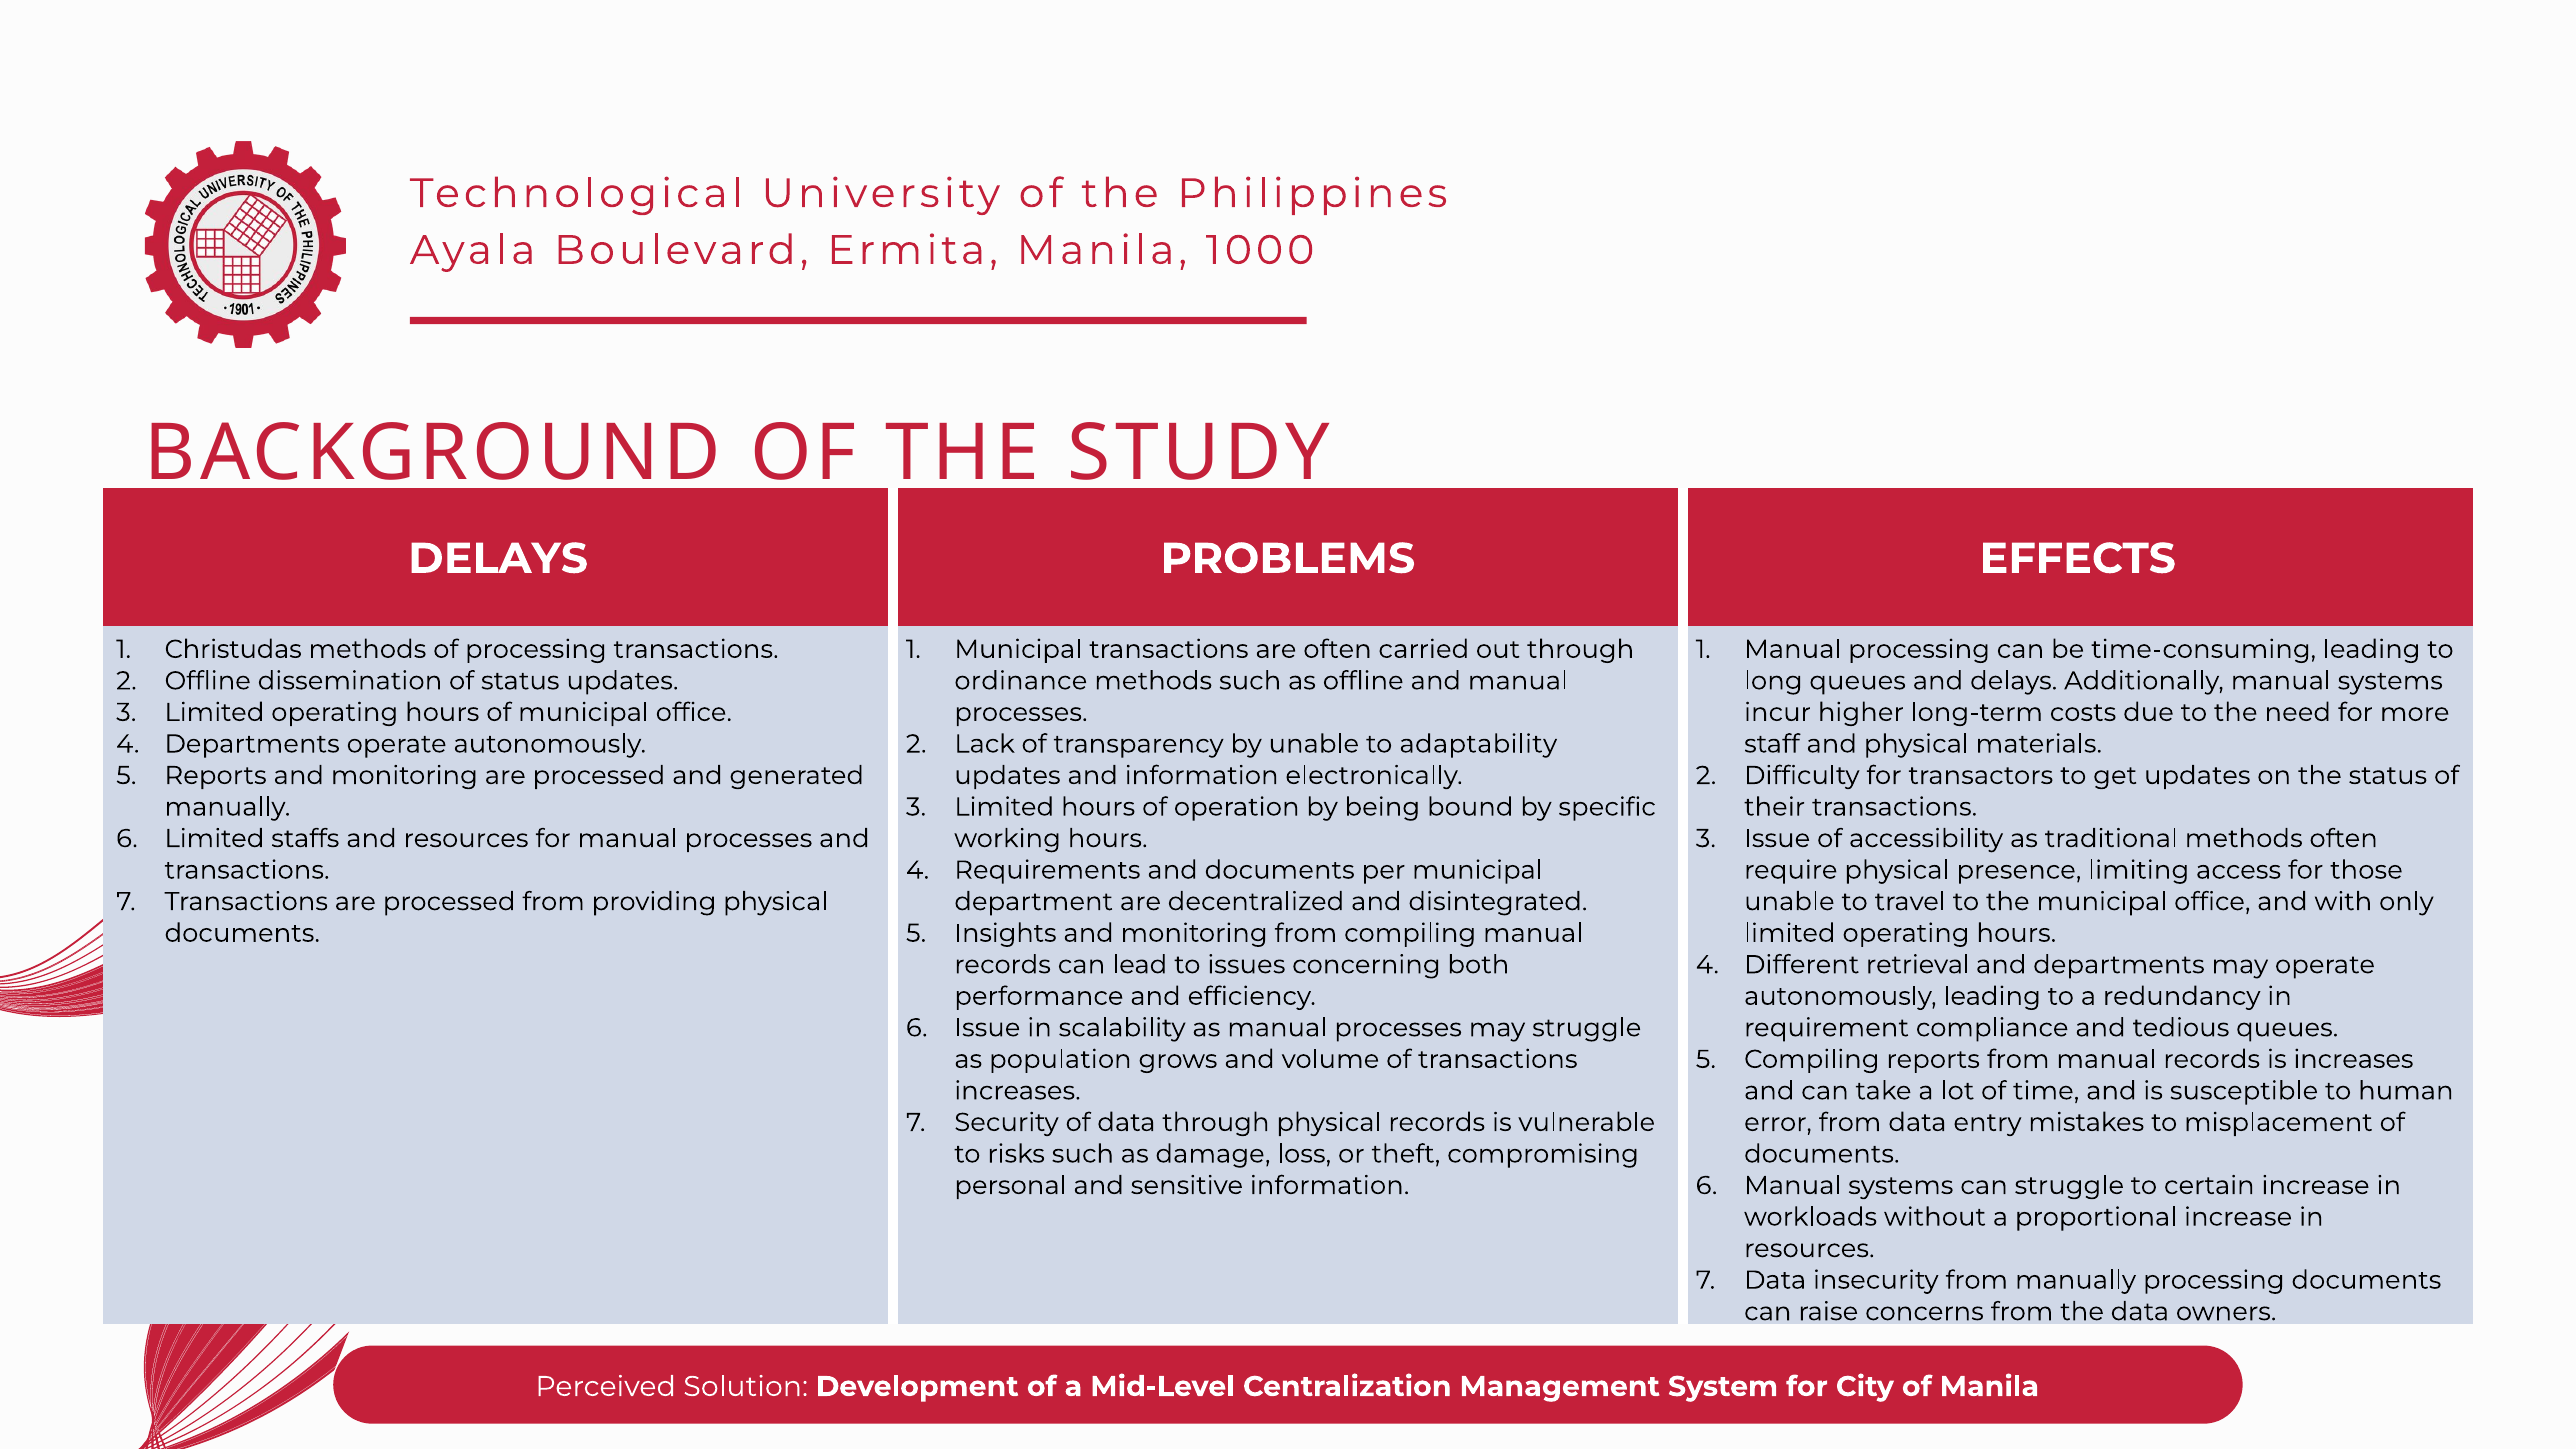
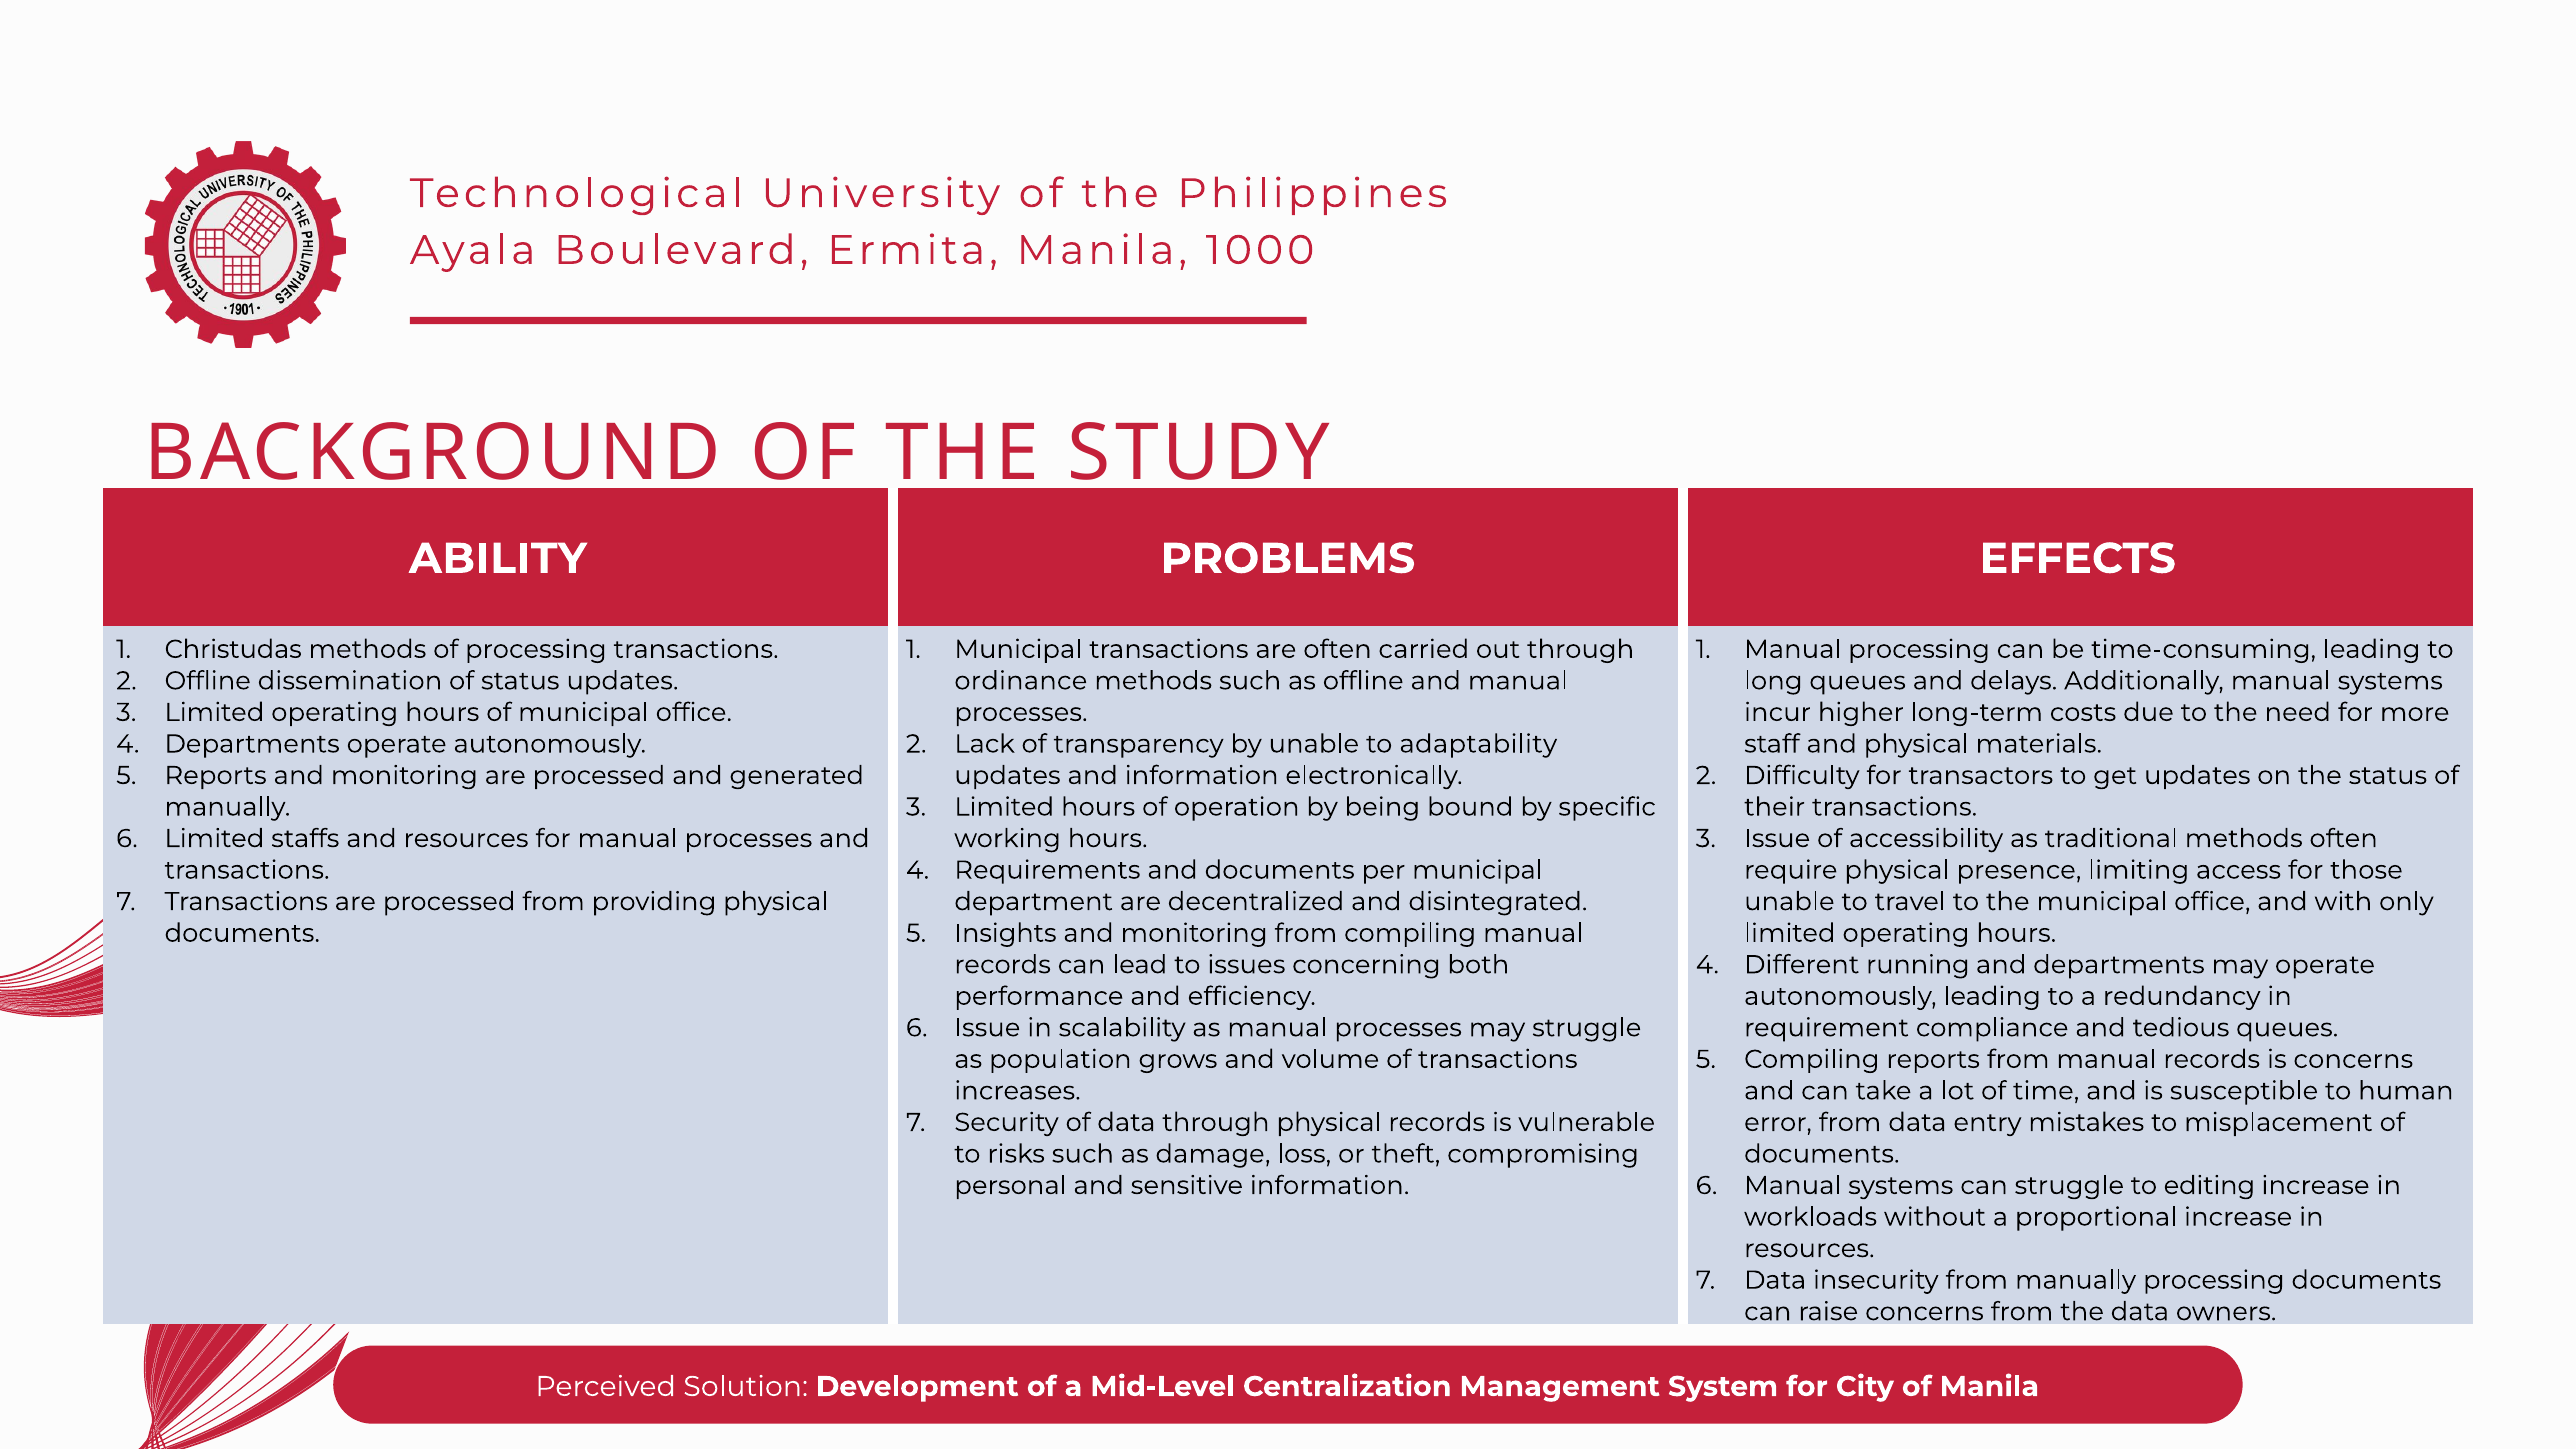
DELAYS: DELAYS -> ABILITY (498, 559)
retrieval: retrieval -> running (1918, 965)
is increases: increases -> concerns (2353, 1059)
certain: certain -> editing (2209, 1186)
